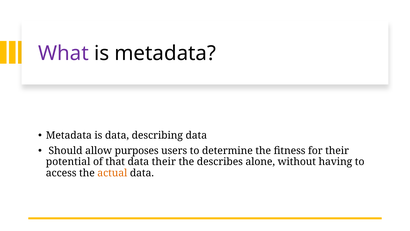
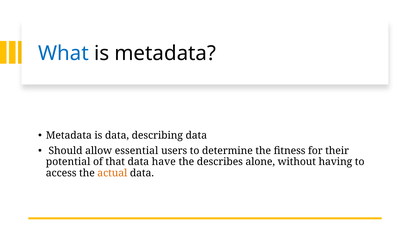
What colour: purple -> blue (63, 53)
purposes: purposes -> essential (137, 151)
data their: their -> have (164, 162)
